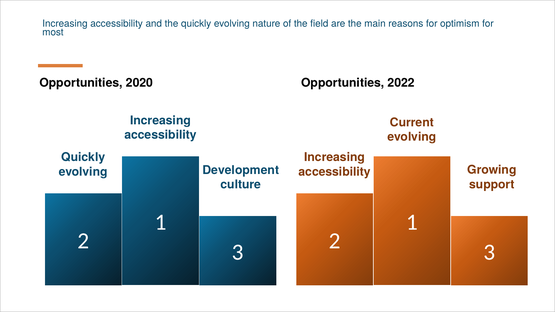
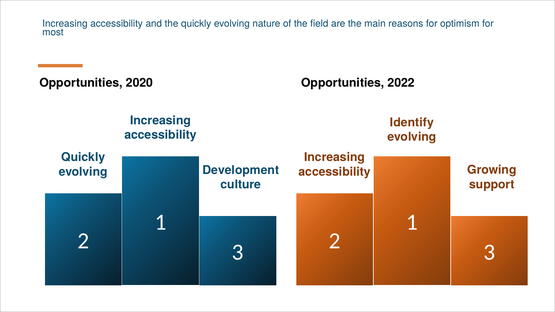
Current: Current -> Identify (412, 122)
